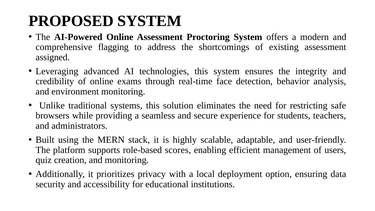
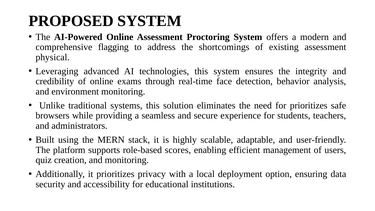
assigned: assigned -> physical (53, 57)
for restricting: restricting -> prioritizes (309, 105)
